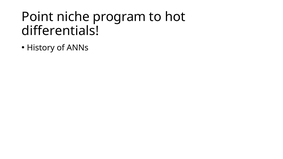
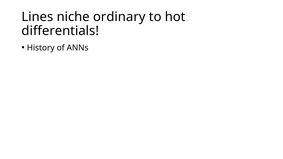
Point: Point -> Lines (37, 17)
program: program -> ordinary (119, 17)
